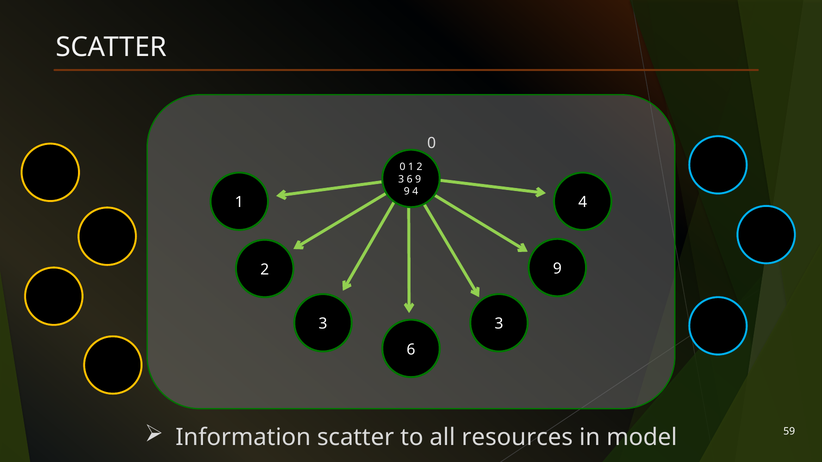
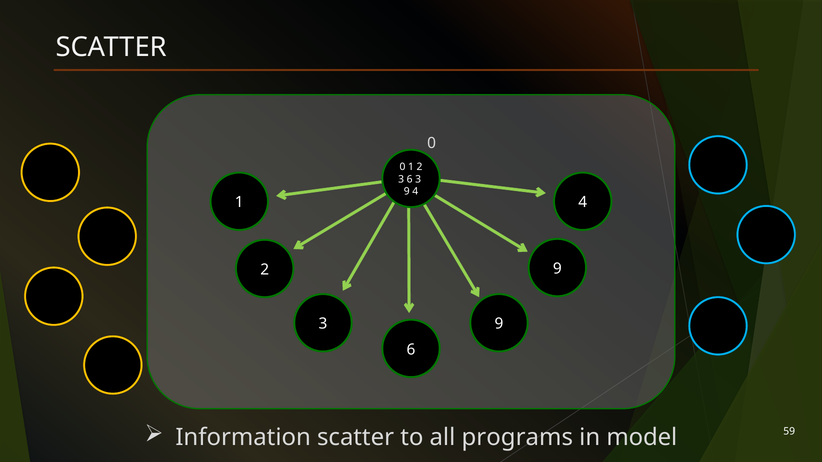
3 6 9: 9 -> 3 (418, 179)
3: 3 -> 9 (499, 324)
resources: resources -> programs (517, 438)
